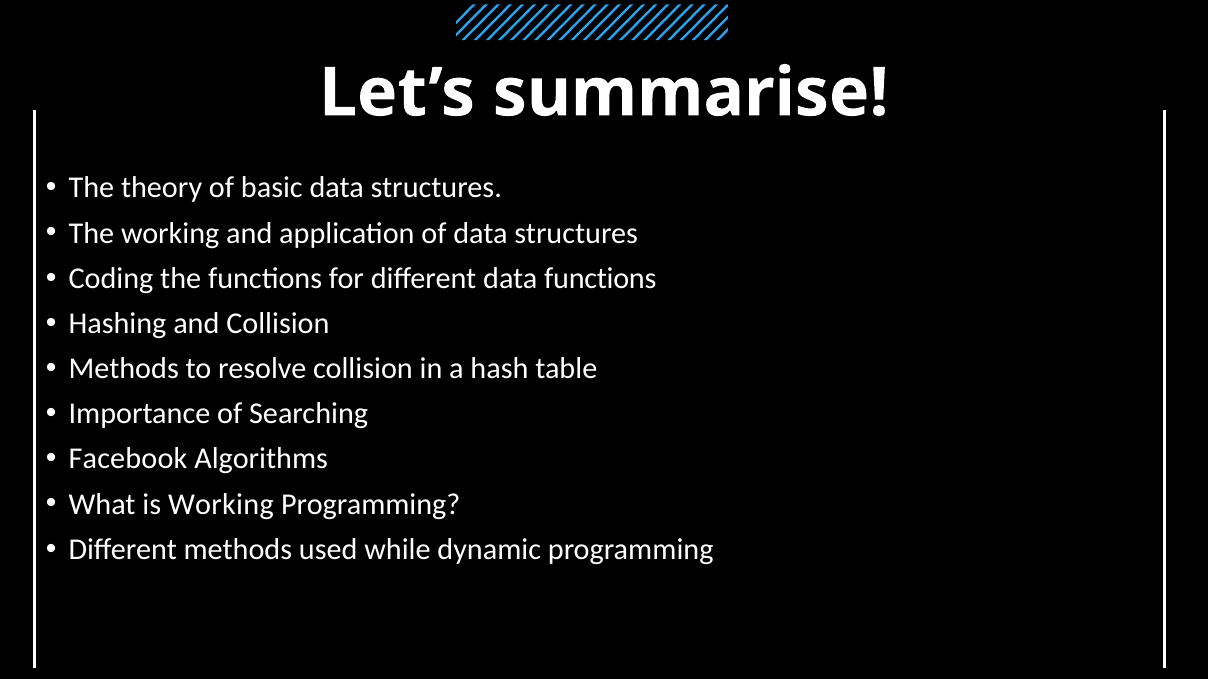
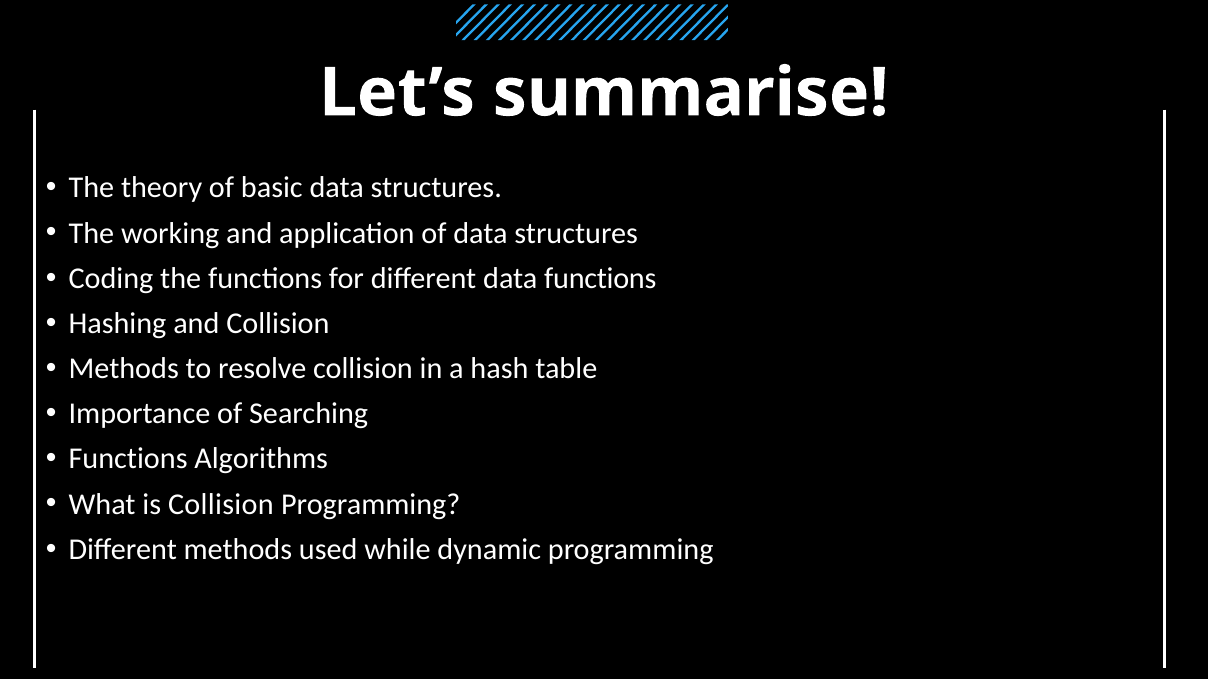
Facebook: Facebook -> Functions (128, 459)
is Working: Working -> Collision (221, 505)
